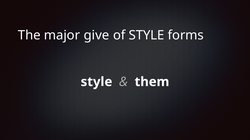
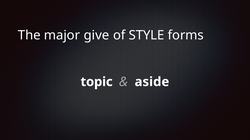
style: style -> topic (97, 82)
them: them -> aside (152, 82)
